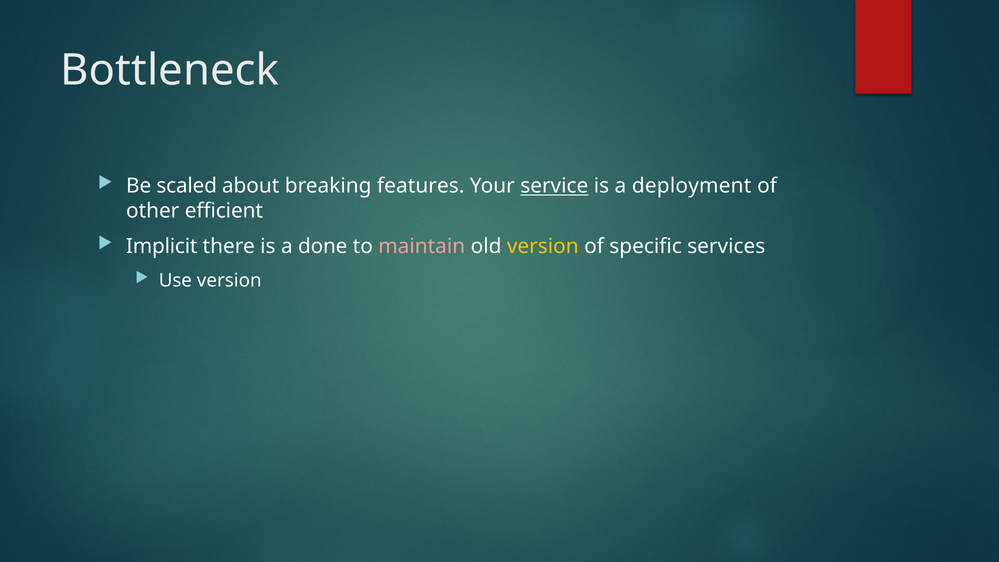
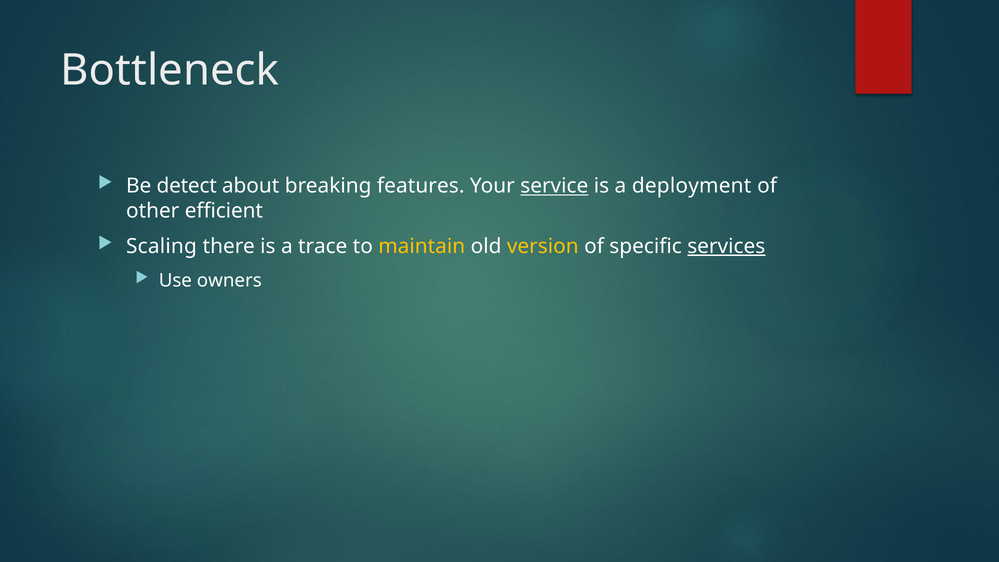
scaled: scaled -> detect (187, 186)
Implicit: Implicit -> Scaling (161, 246)
done: done -> trace (323, 246)
maintain colour: pink -> yellow (422, 246)
services underline: none -> present (726, 246)
Use version: version -> owners (229, 280)
